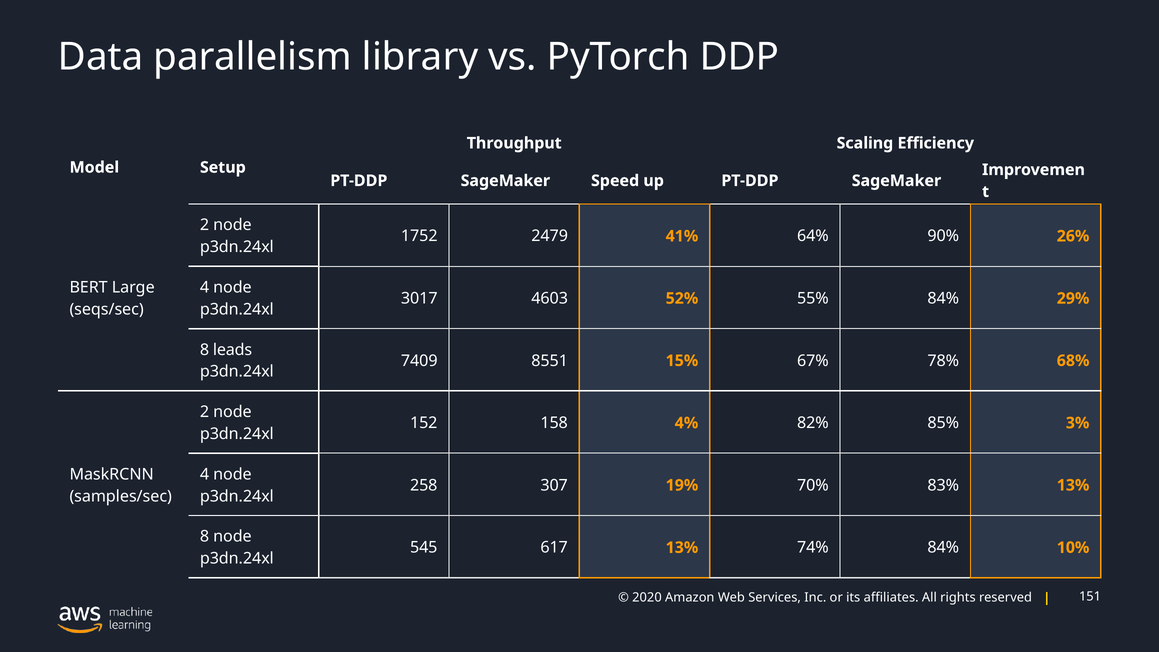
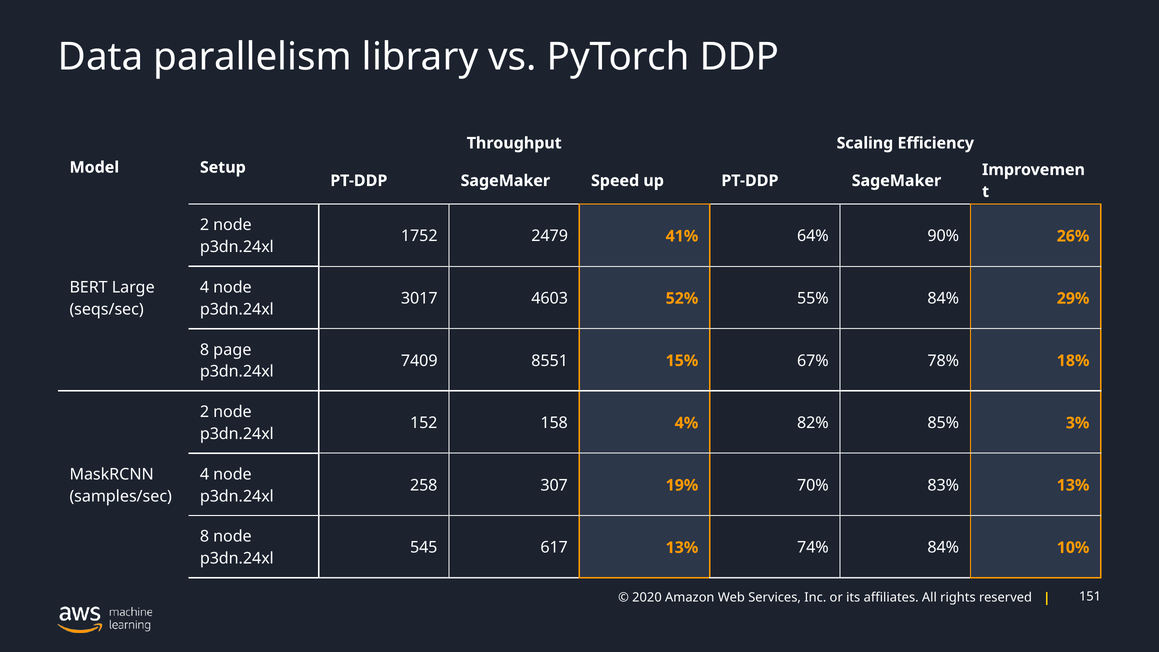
leads: leads -> page (232, 350)
68%: 68% -> 18% (1073, 361)
